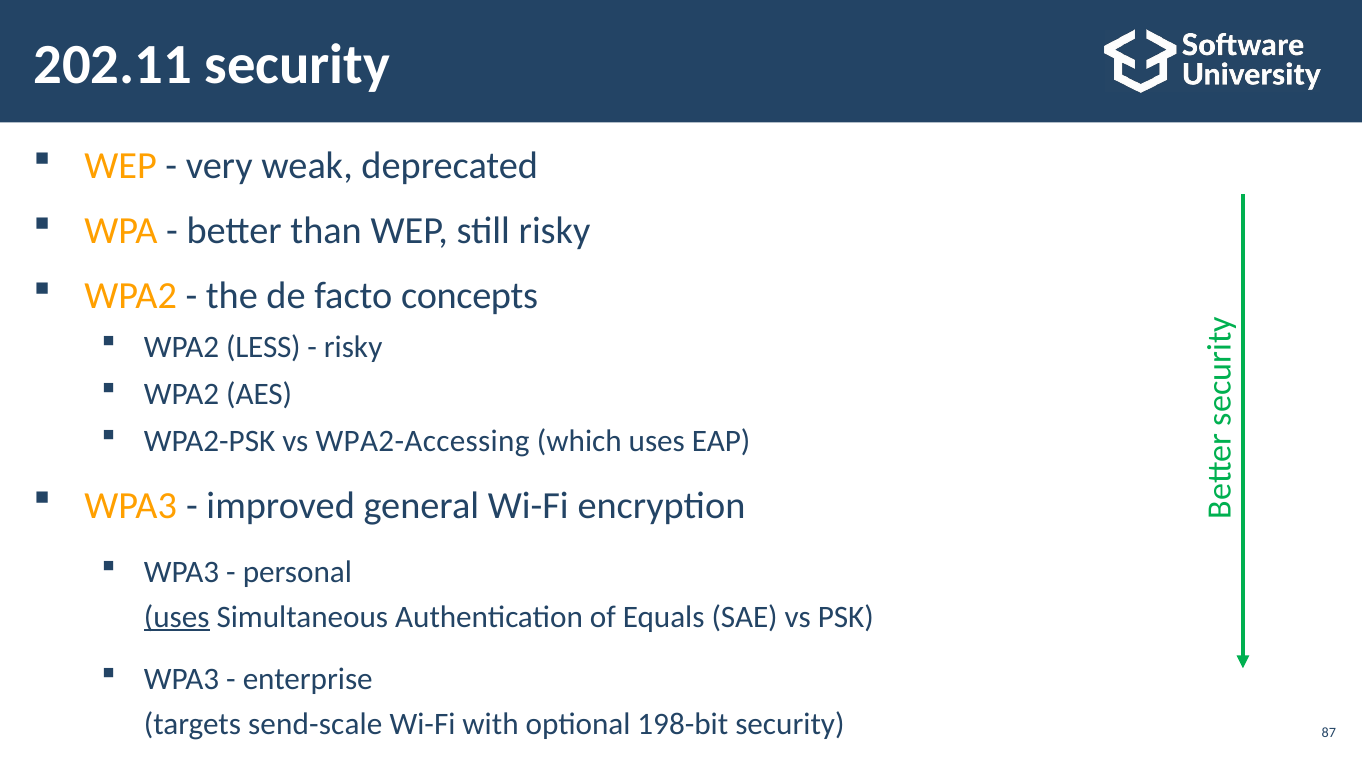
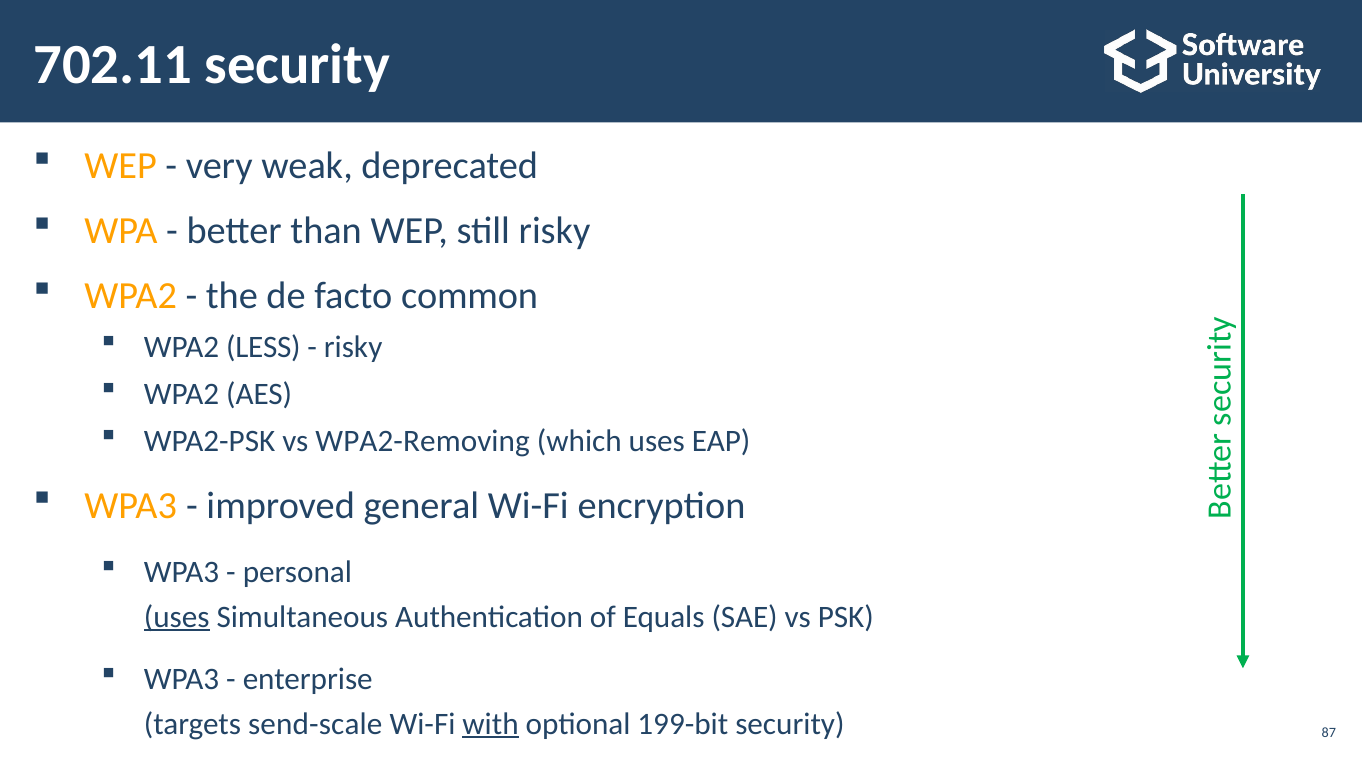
202.11: 202.11 -> 702.11 (113, 65)
concepts: concepts -> common (470, 296)
WPA2-Accessing: WPA2-Accessing -> WPA2-Removing (423, 441)
with underline: none -> present (491, 724)
198-bit: 198-bit -> 199-bit (683, 724)
